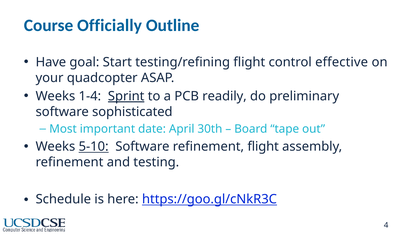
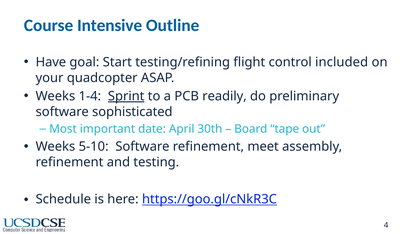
Officially: Officially -> Intensive (110, 25)
effective: effective -> included (342, 62)
5-10 underline: present -> none (94, 147)
refinement flight: flight -> meet (263, 147)
